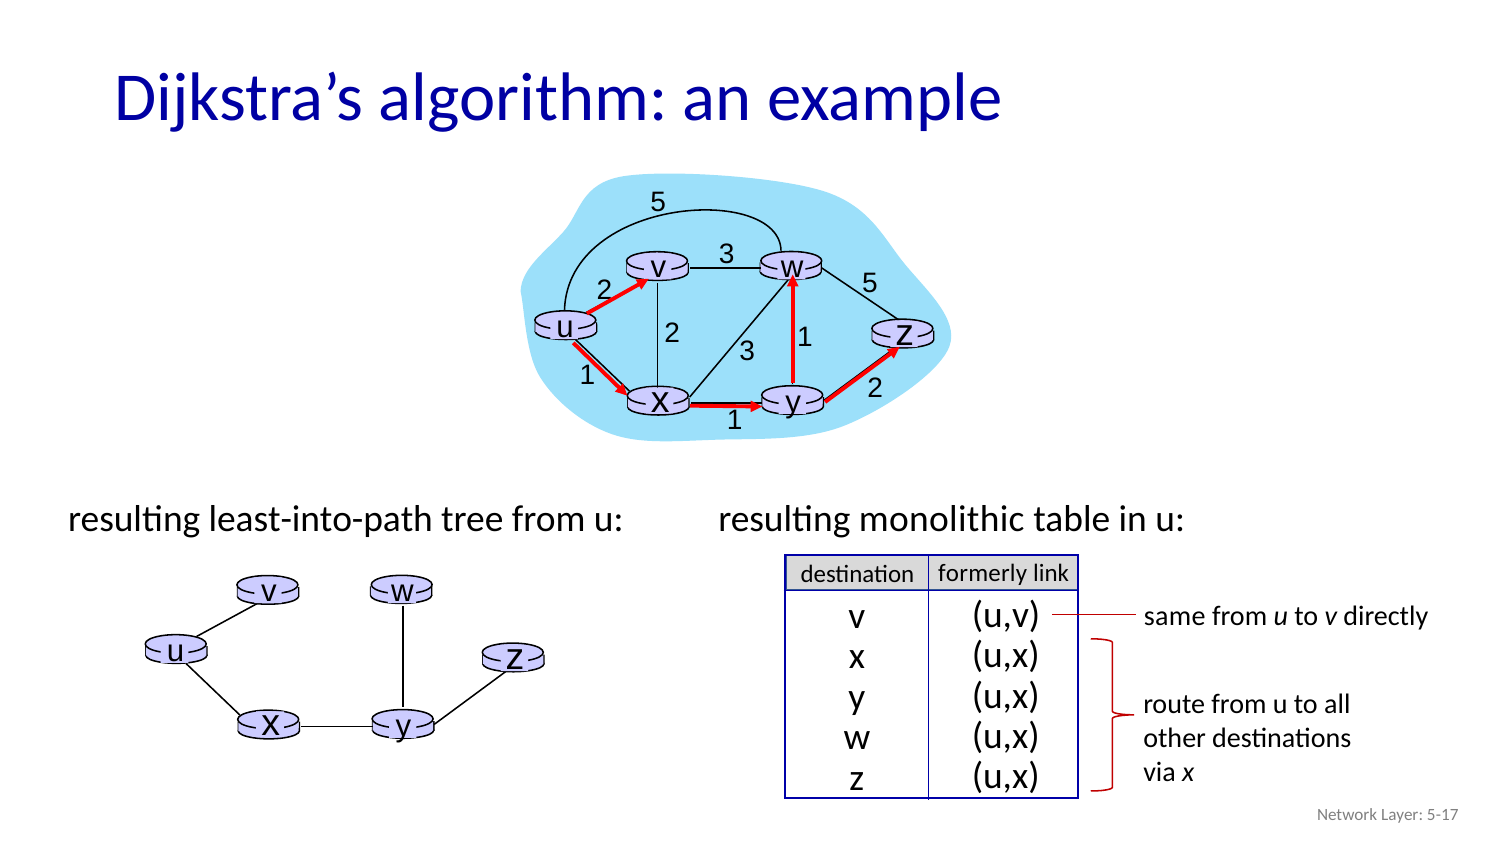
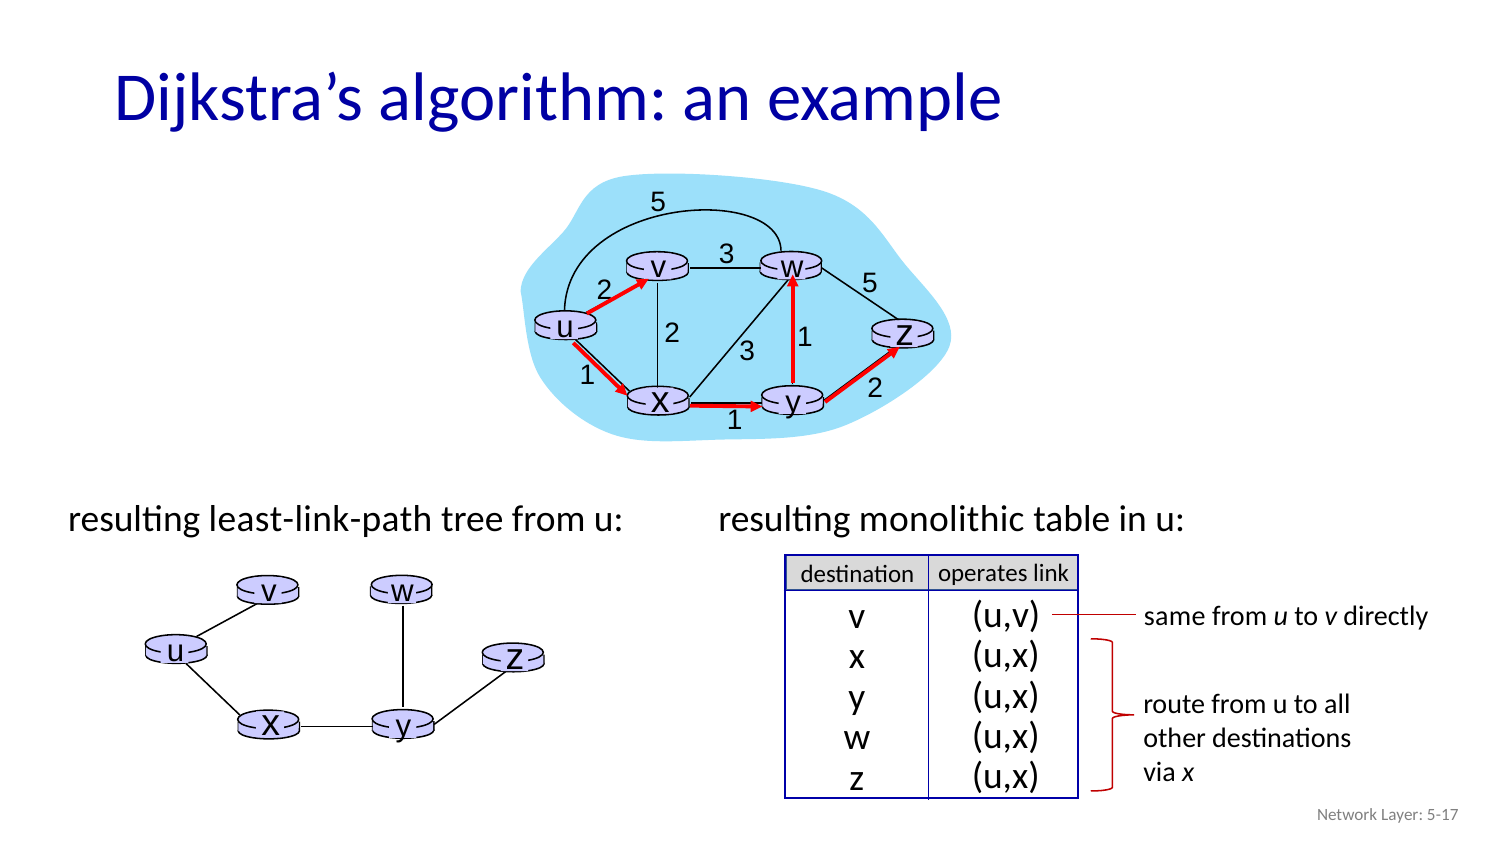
least-into-path: least-into-path -> least-link-path (321, 519)
formerly: formerly -> operates (983, 573)
